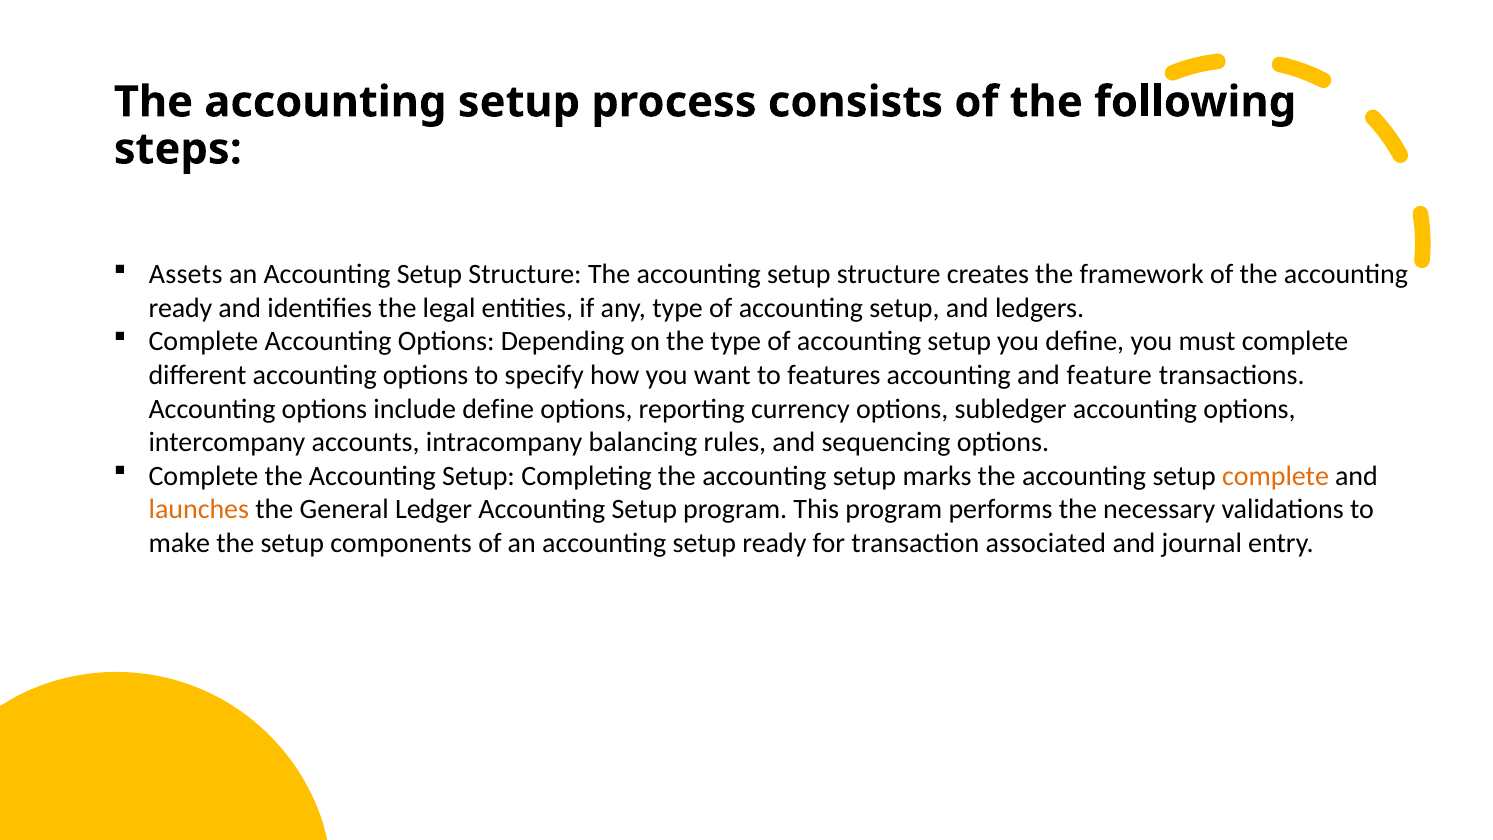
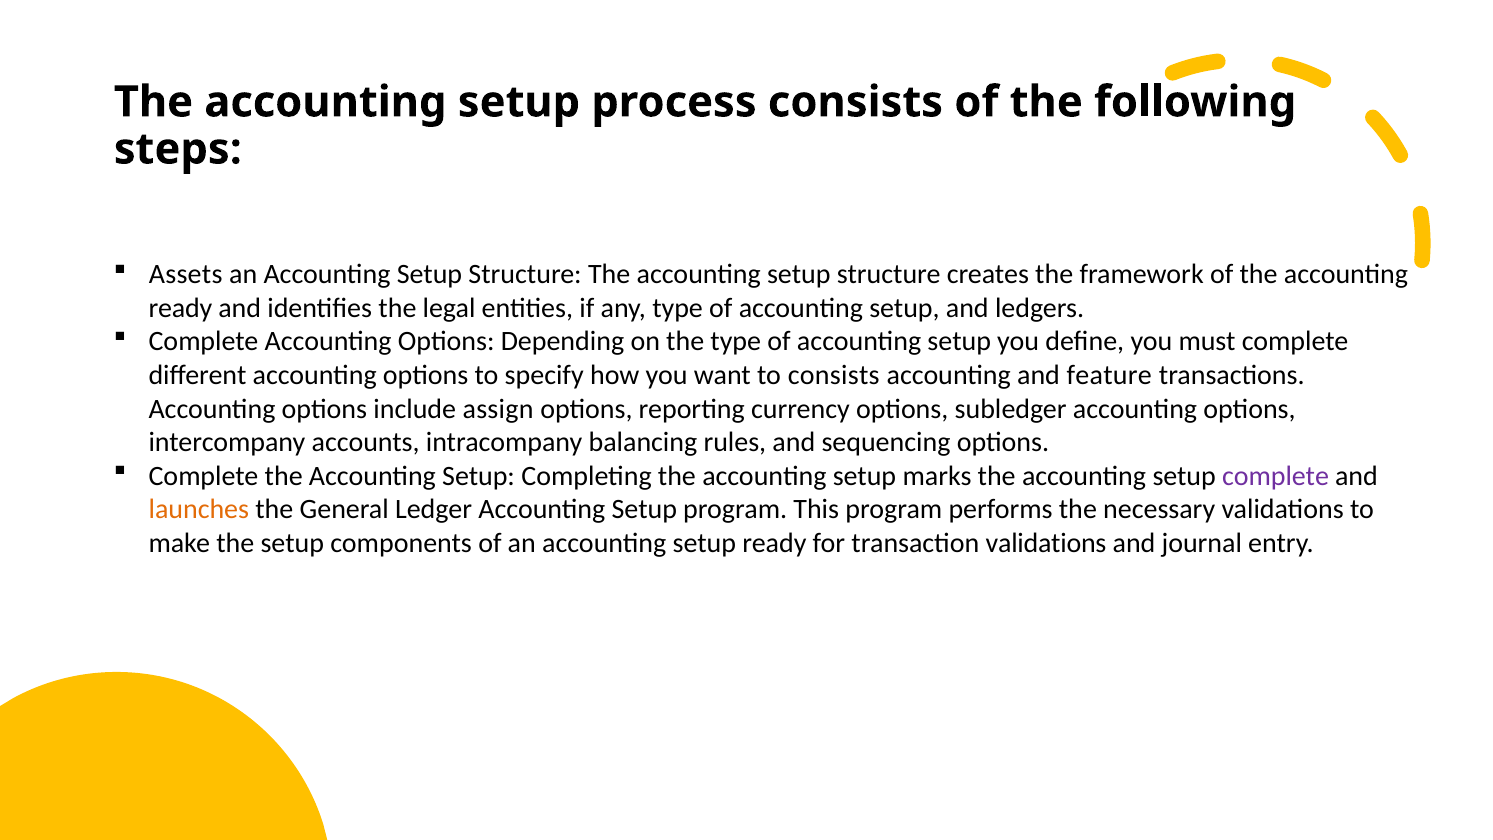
to features: features -> consists (834, 375)
include define: define -> assign (498, 409)
complete colour: orange -> purple (1276, 476)
transaction associated: associated -> validations (1046, 543)
